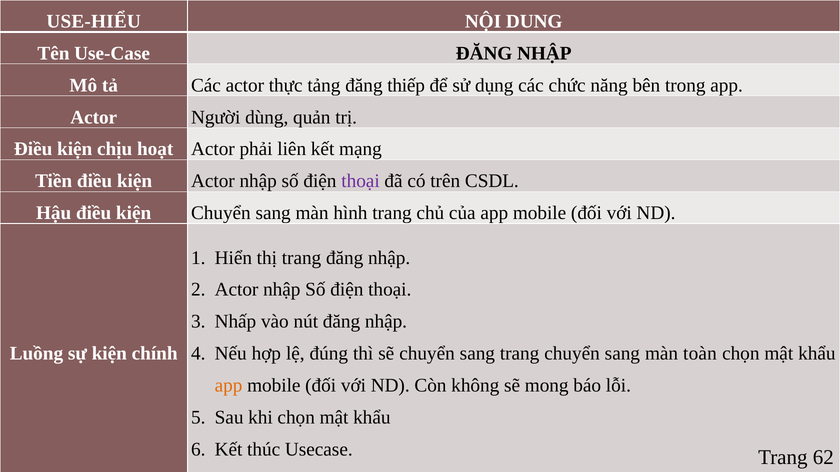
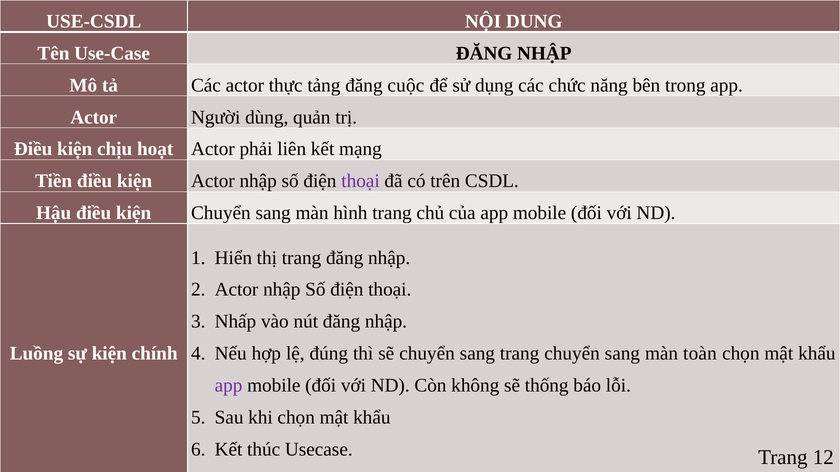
USE-HIỂU: USE-HIỂU -> USE-CSDL (94, 21)
thiếp: thiếp -> cuộc (406, 85)
app colour: orange -> purple (229, 386)
mong: mong -> thống (547, 386)
62: 62 -> 12 (823, 458)
